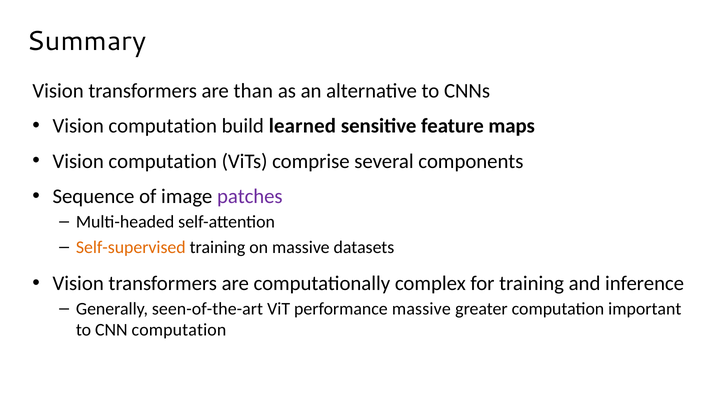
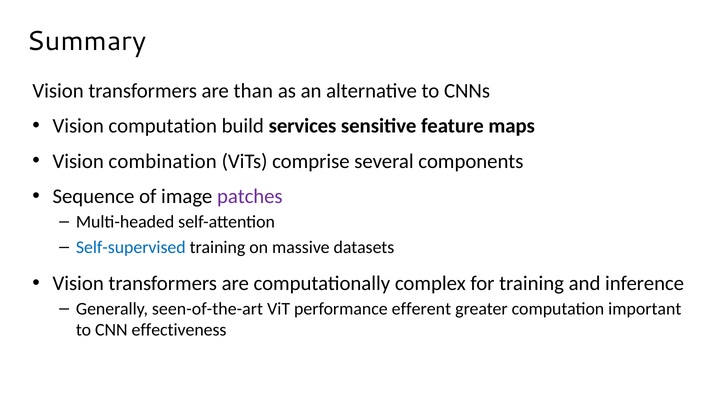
learned: learned -> services (303, 126)
computation: computation -> combination (163, 161)
Self-supervised colour: orange -> blue (131, 248)
performance massive: massive -> efferent (421, 309)
CNN computation: computation -> effectiveness (179, 330)
